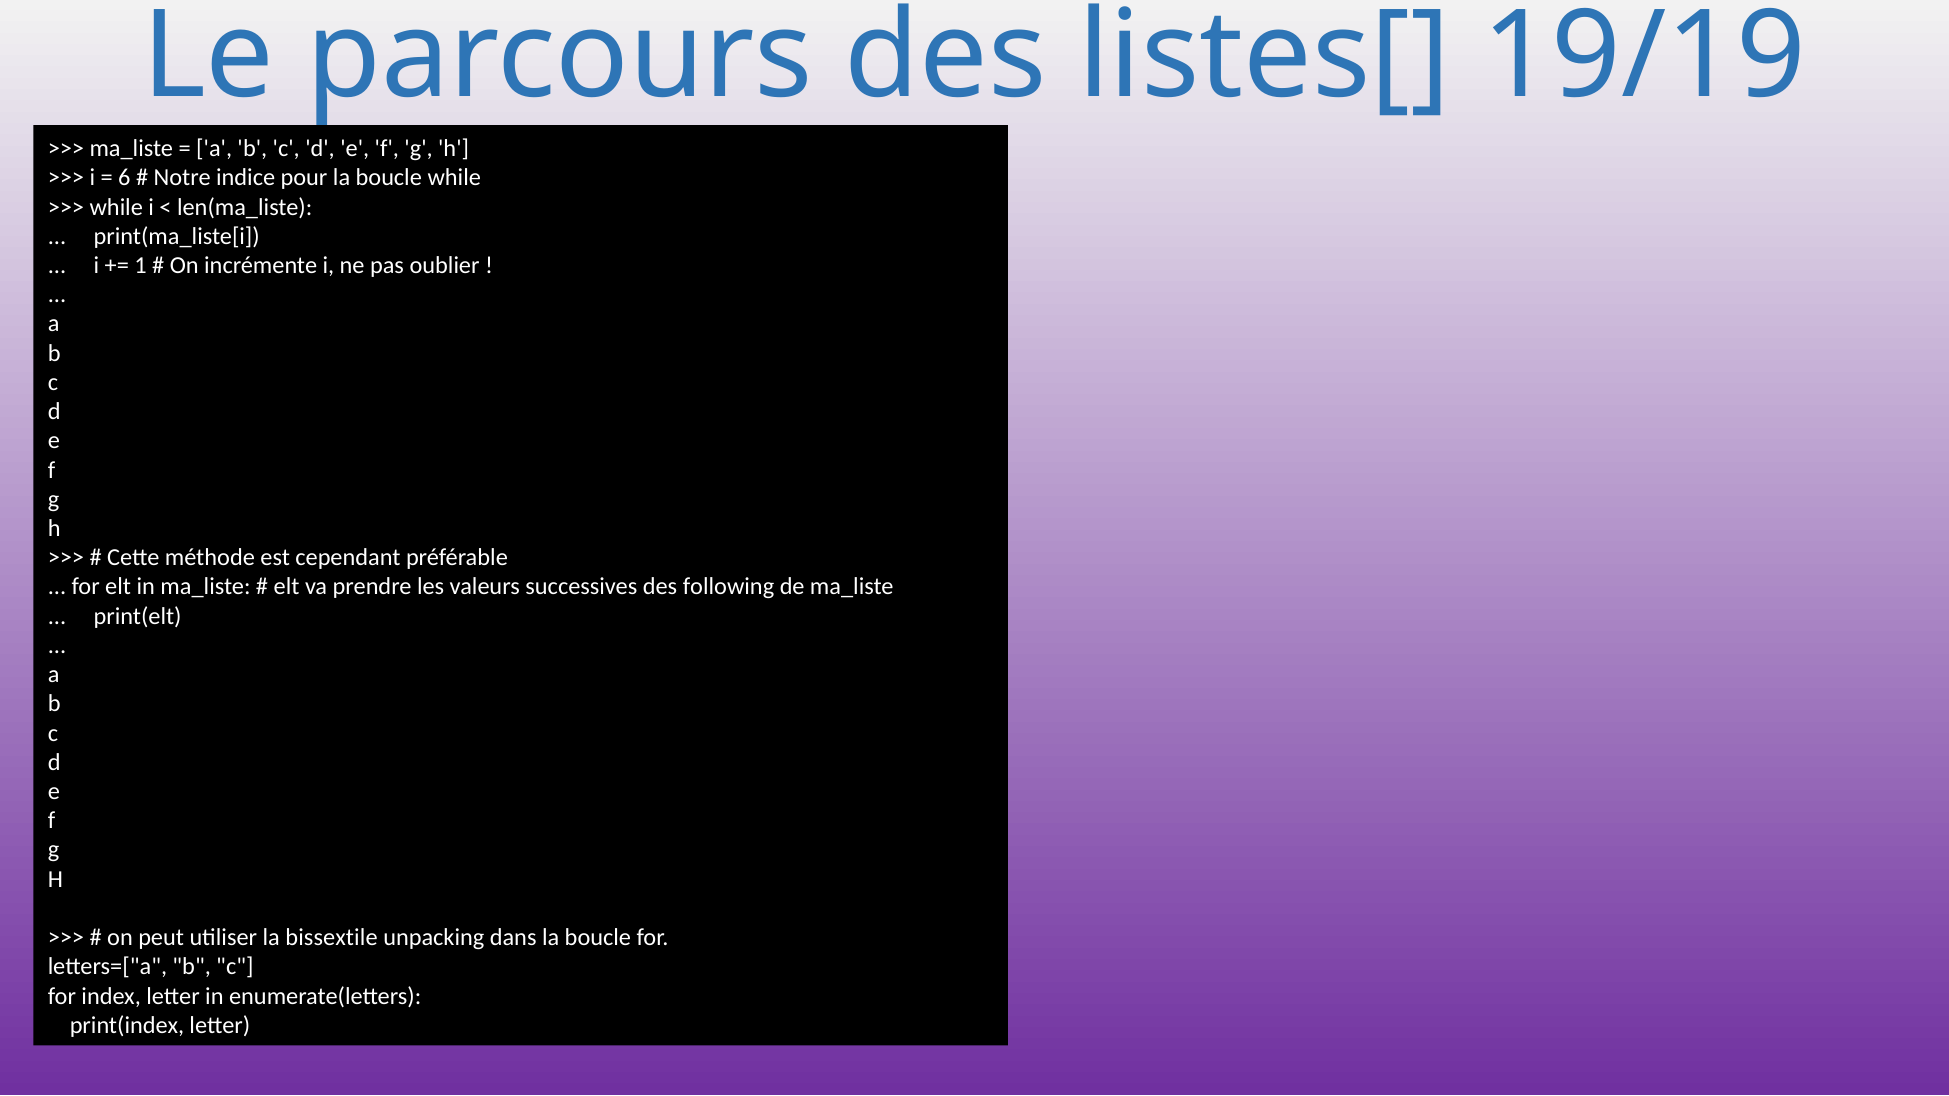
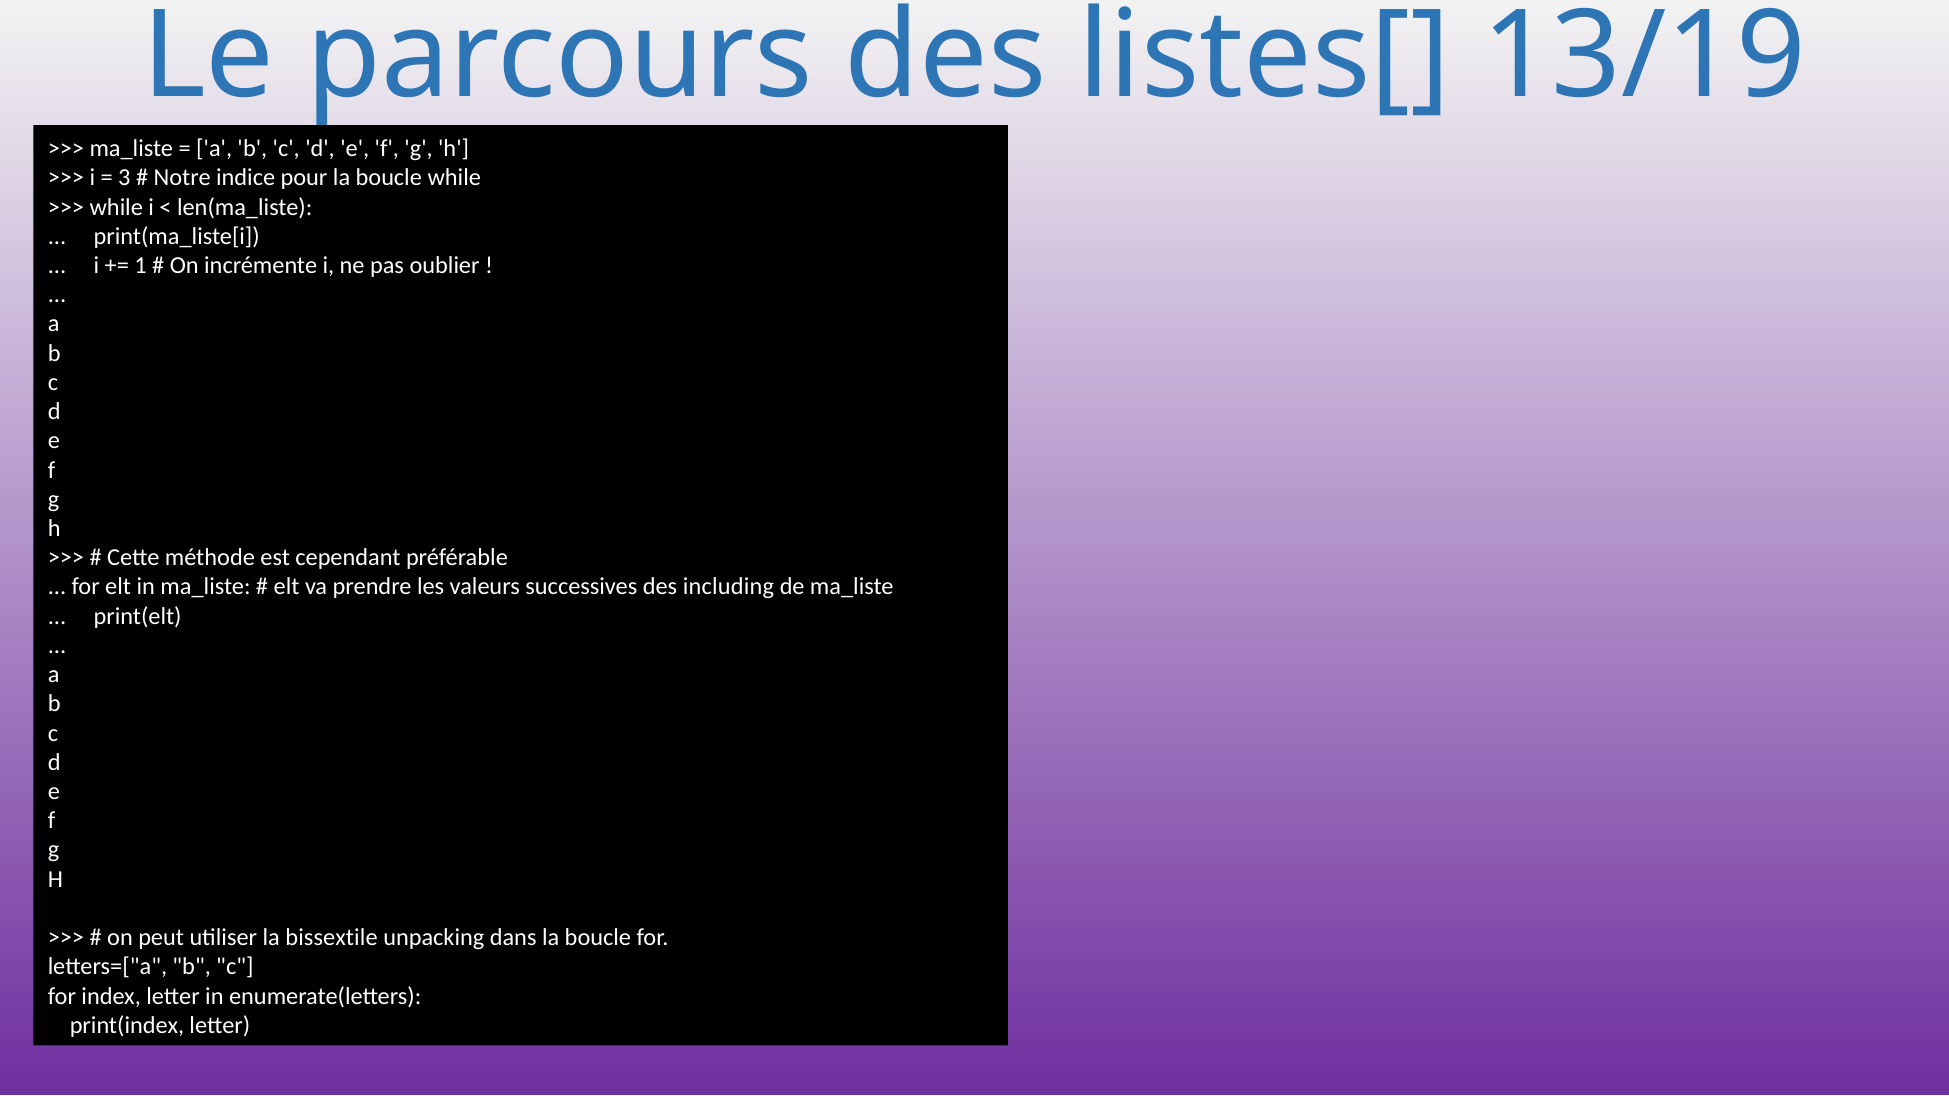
19/19: 19/19 -> 13/19 (1644, 56)
6: 6 -> 3 (124, 178)
following: following -> including (728, 587)
